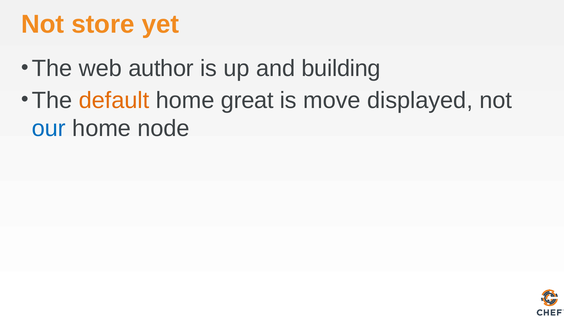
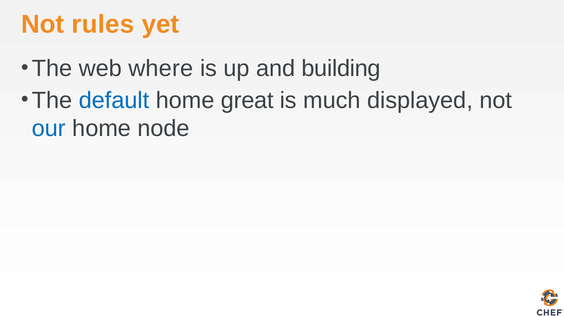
store: store -> rules (103, 24)
author: author -> where (161, 69)
default colour: orange -> blue (114, 100)
move: move -> much (332, 100)
